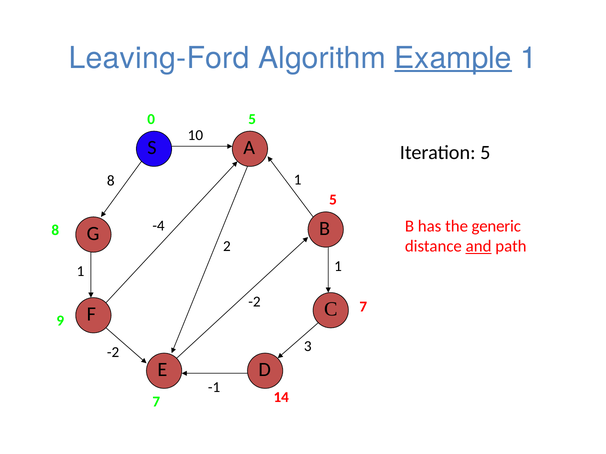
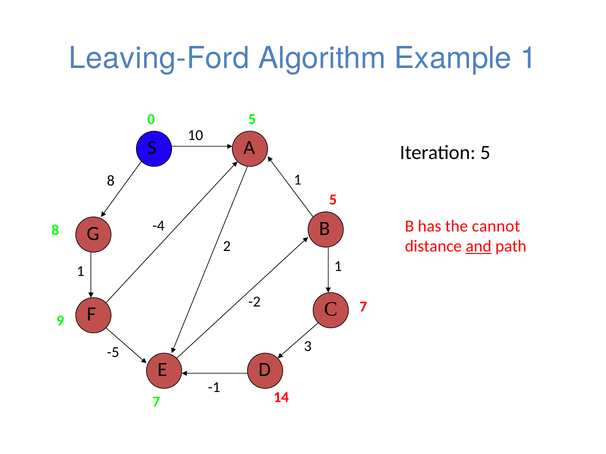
Example underline: present -> none (453, 58)
generic: generic -> cannot (496, 226)
-2: -2 -> -5 (113, 352)
